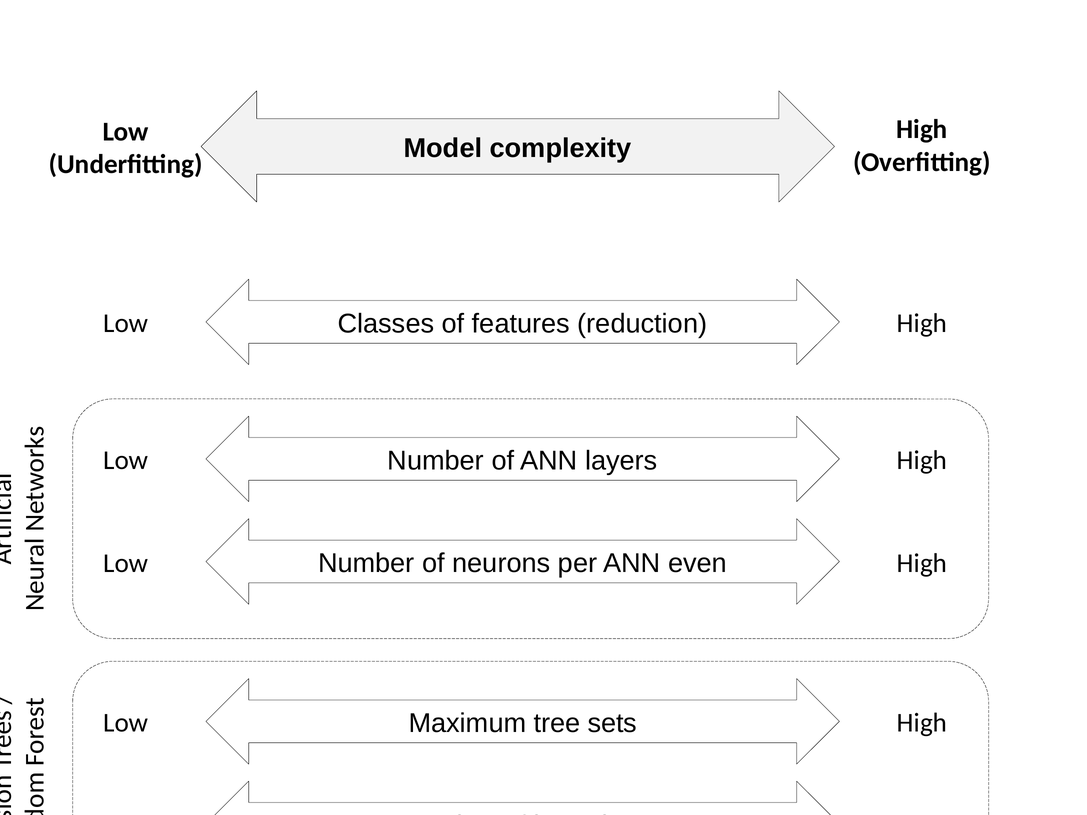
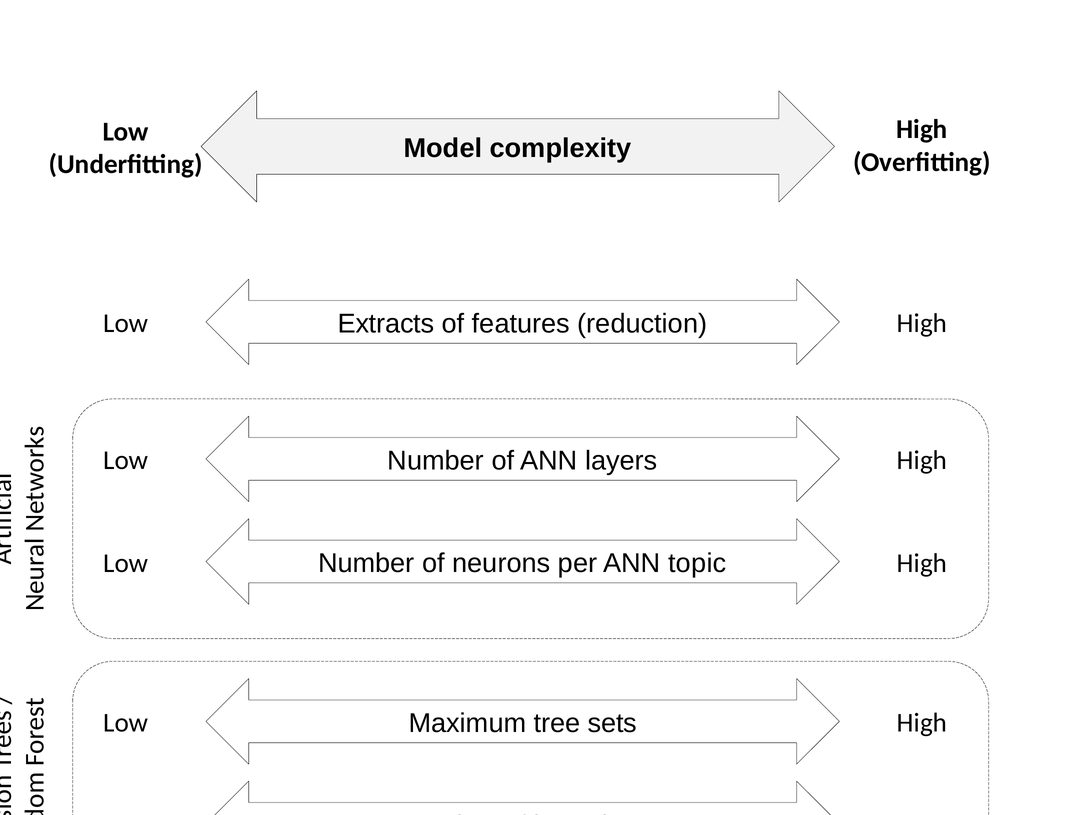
Classes: Classes -> Extracts (386, 324)
even: even -> topic (697, 564)
